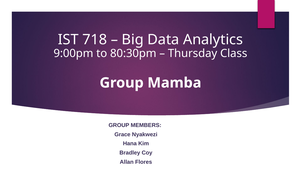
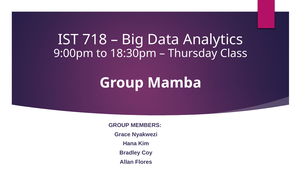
80:30pm: 80:30pm -> 18:30pm (133, 54)
